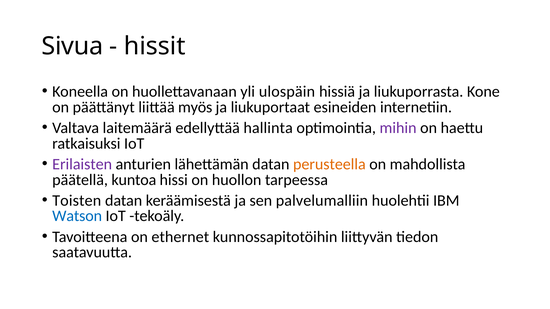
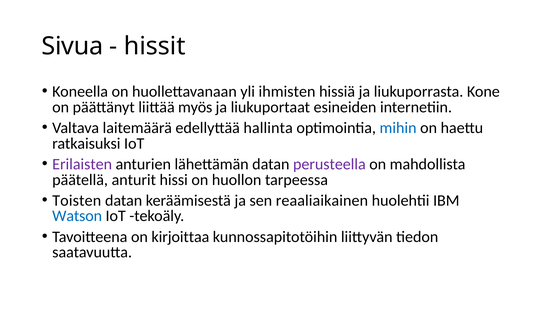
ulospäin: ulospäin -> ihmisten (287, 92)
mihin colour: purple -> blue (398, 128)
perusteella colour: orange -> purple (329, 164)
kuntoa: kuntoa -> anturit (134, 180)
palvelumalliin: palvelumalliin -> reaaliaikainen (322, 201)
ethernet: ethernet -> kirjoittaa (180, 237)
